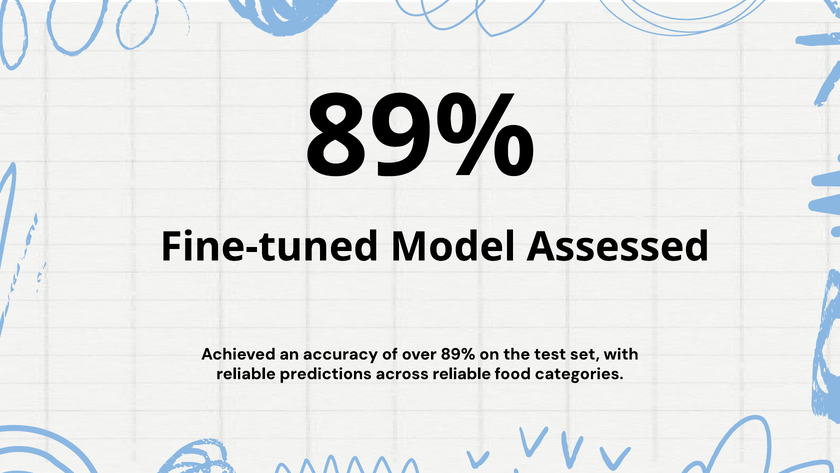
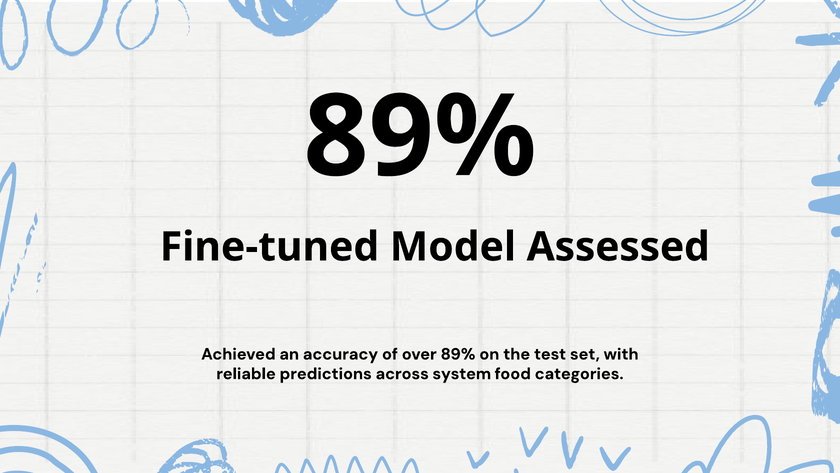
across reliable: reliable -> system (462, 373)
